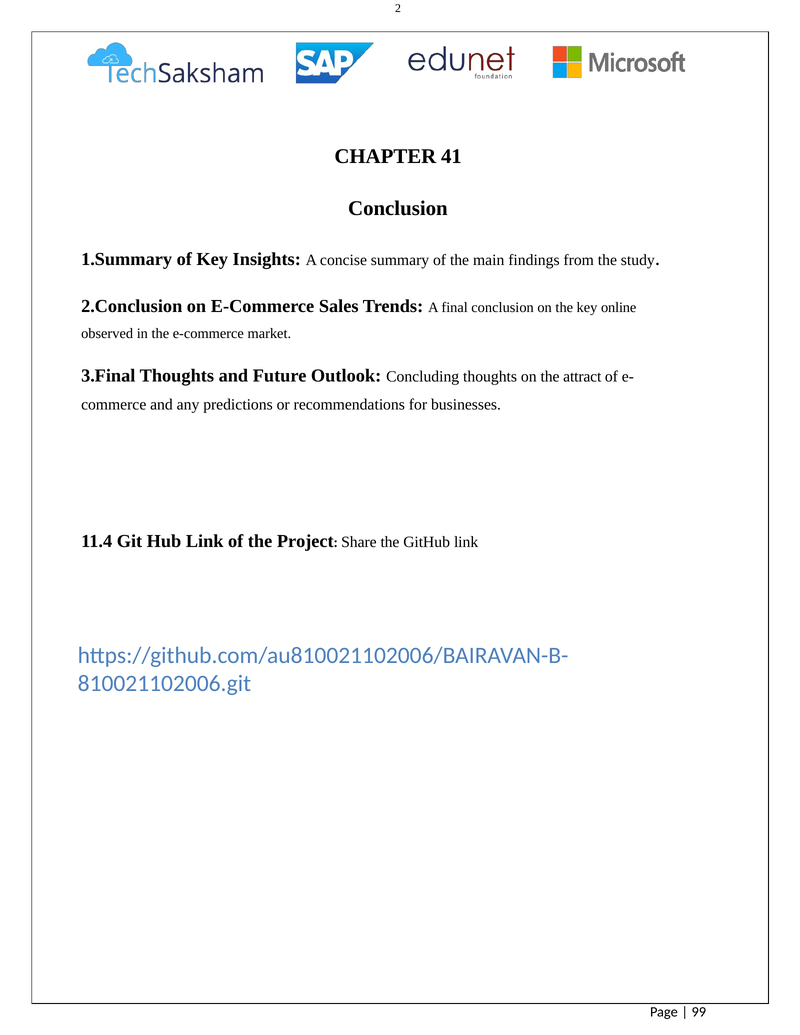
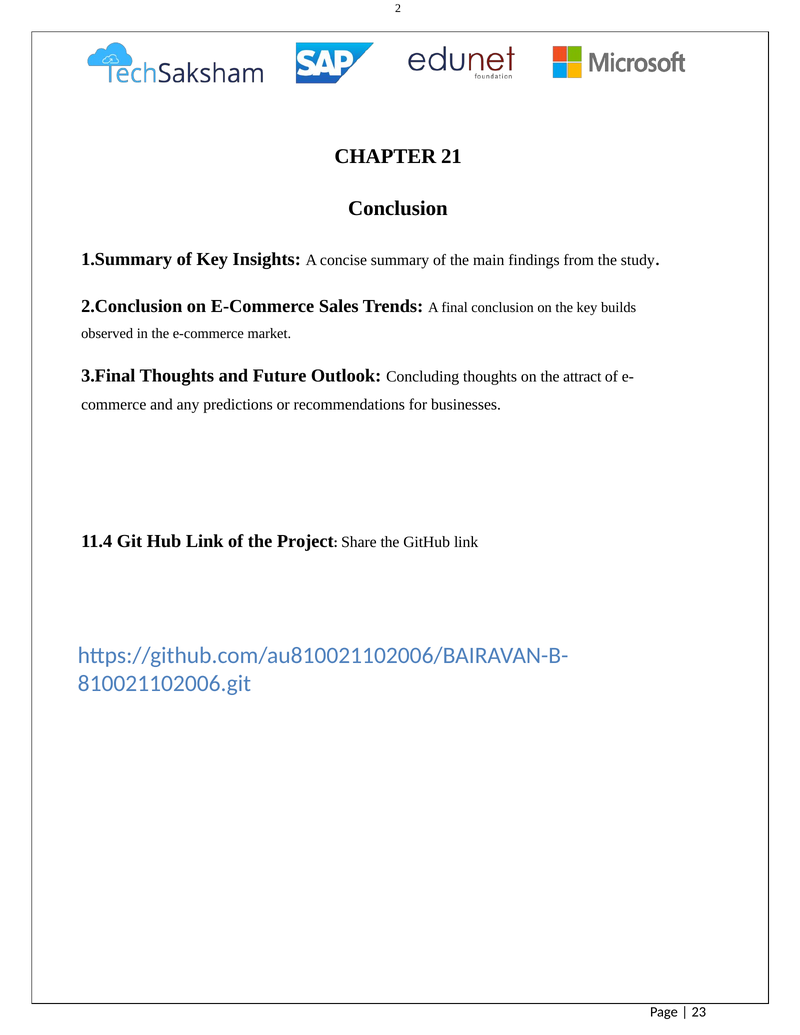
41: 41 -> 21 (451, 156)
online: online -> builds (619, 308)
99: 99 -> 23 (699, 1012)
